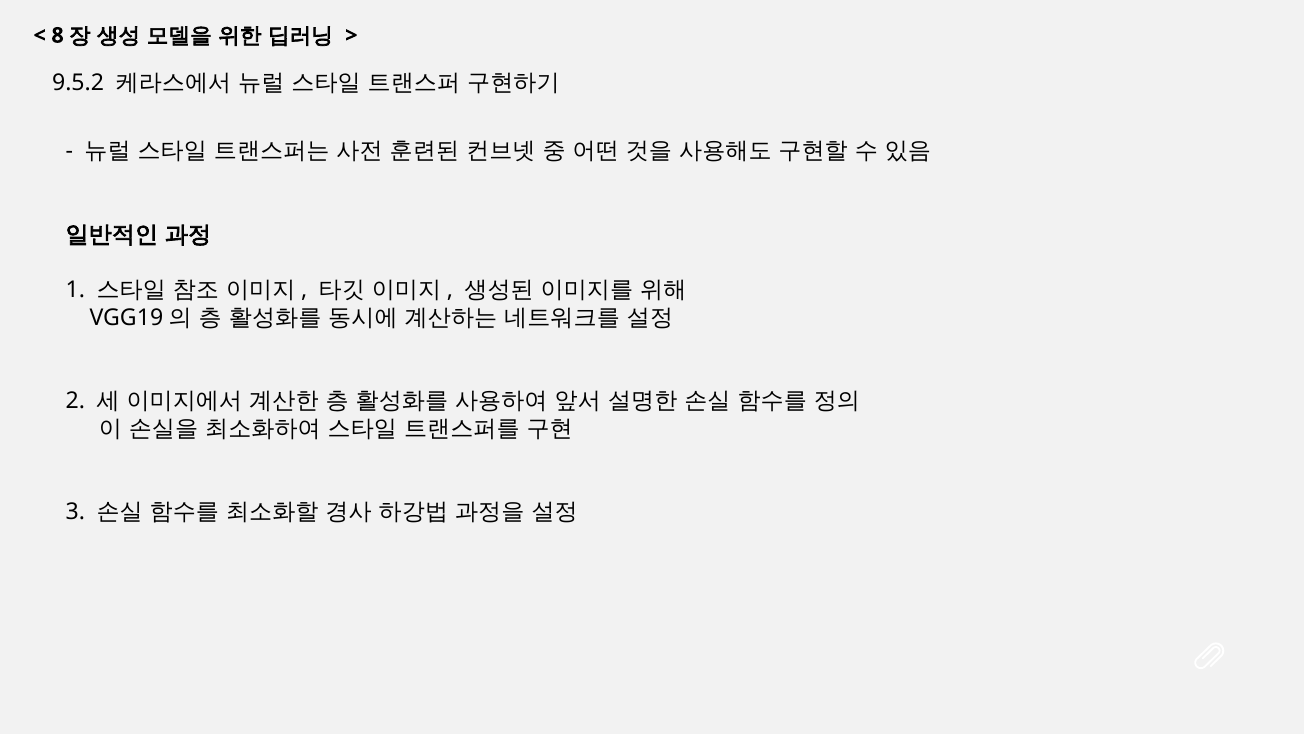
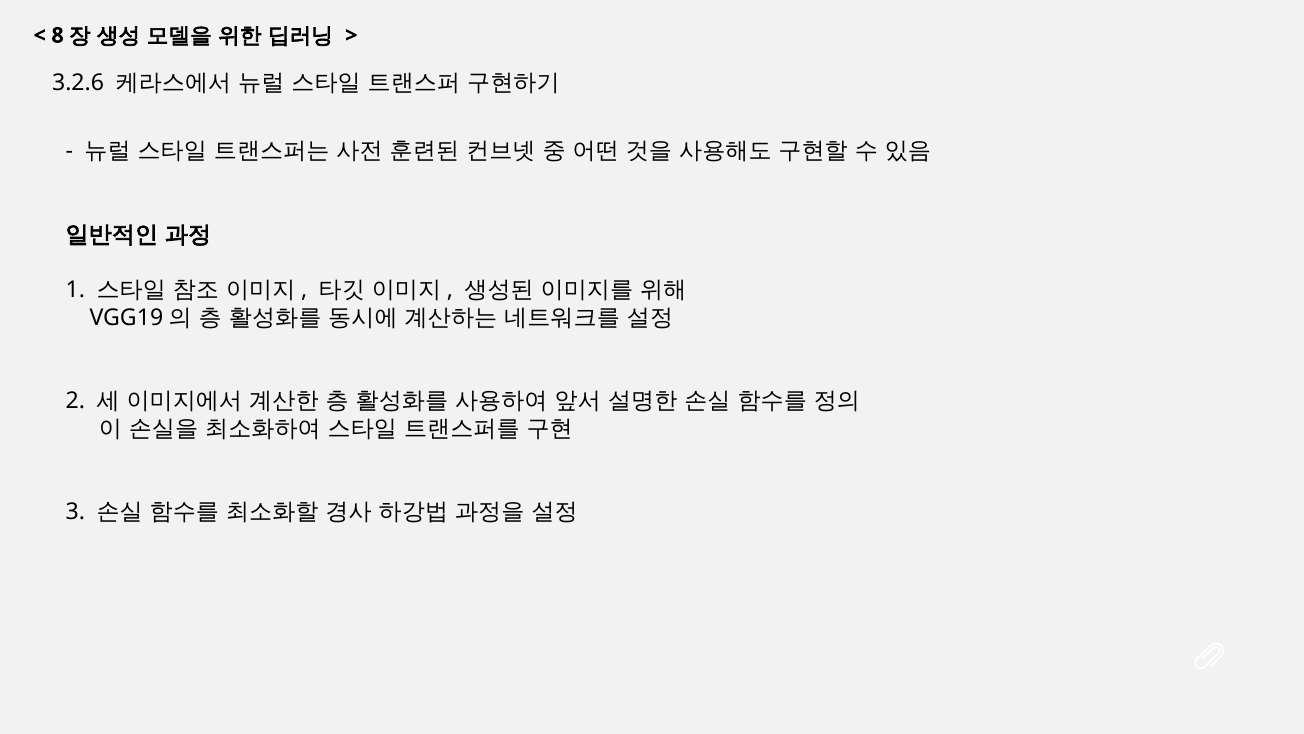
9.5.2: 9.5.2 -> 3.2.6 (78, 83)
